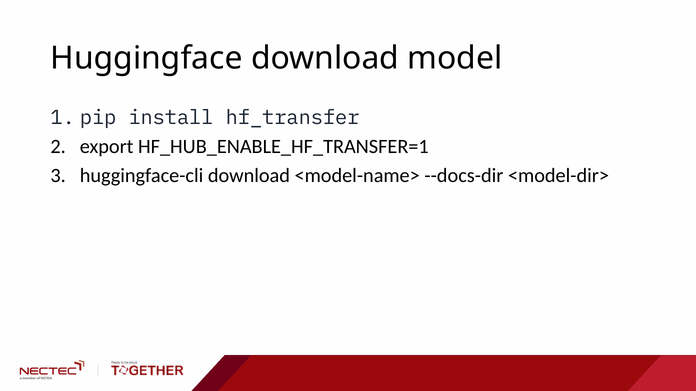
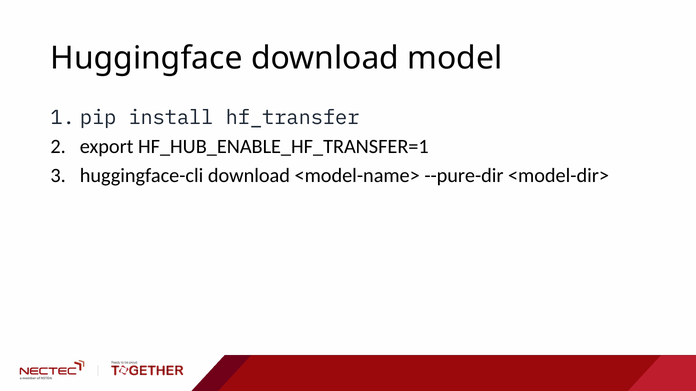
--docs-dir: --docs-dir -> --pure-dir (464, 176)
